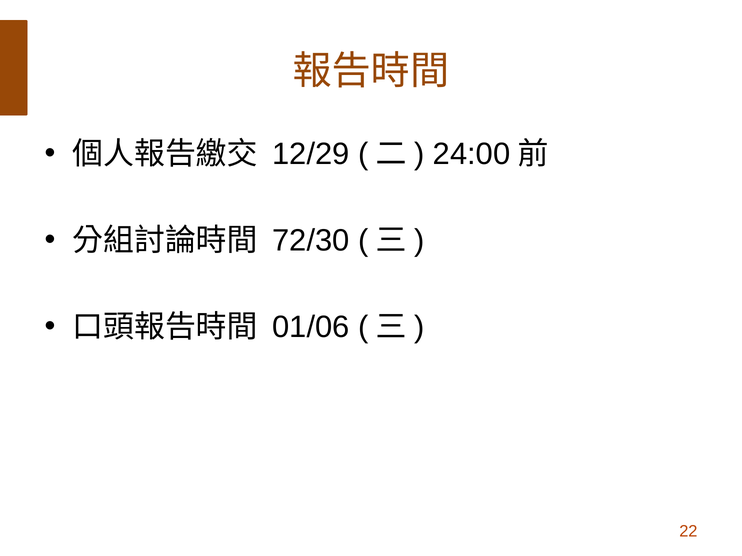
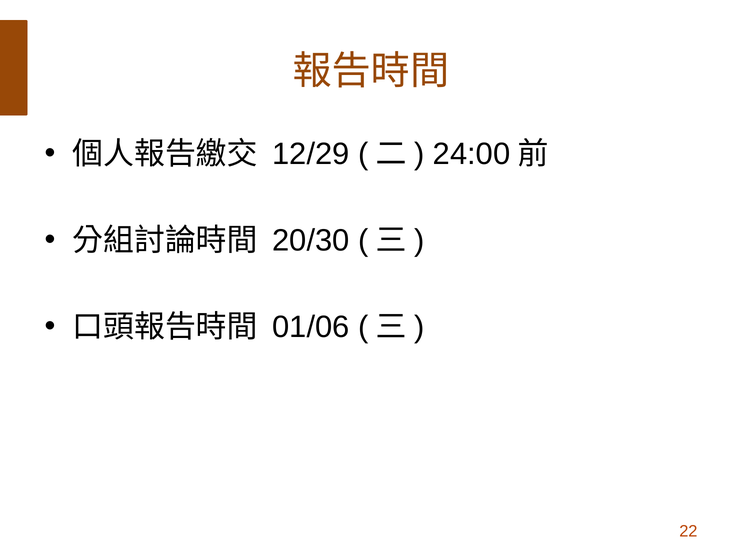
72/30: 72/30 -> 20/30 (311, 241)
